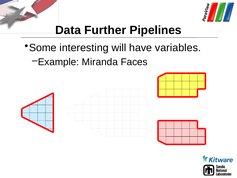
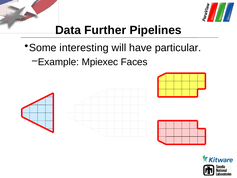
variables: variables -> particular (178, 48)
Miranda: Miranda -> Mpiexec (100, 62)
